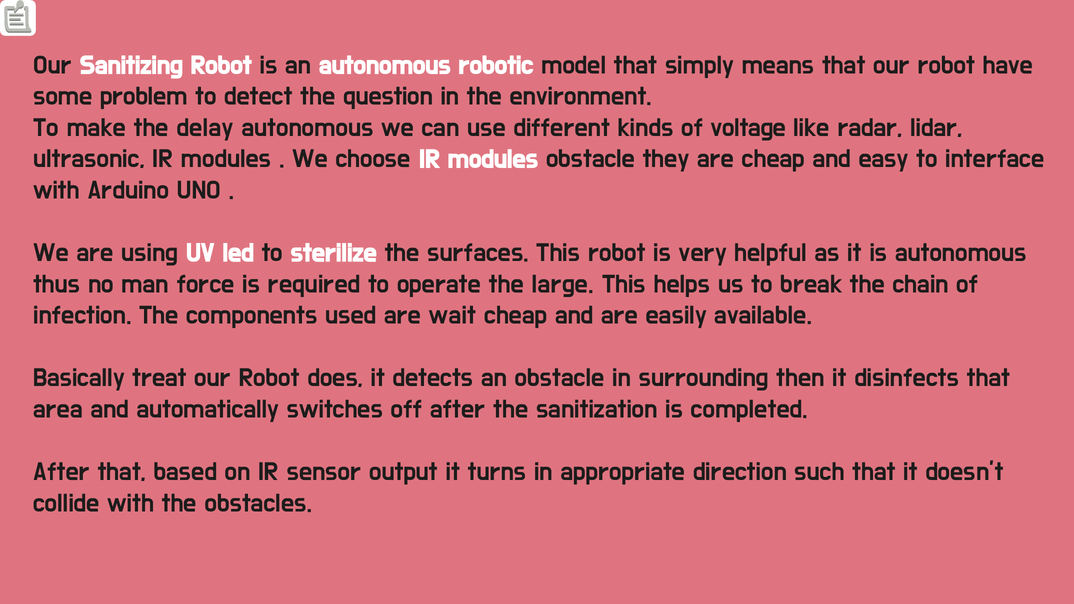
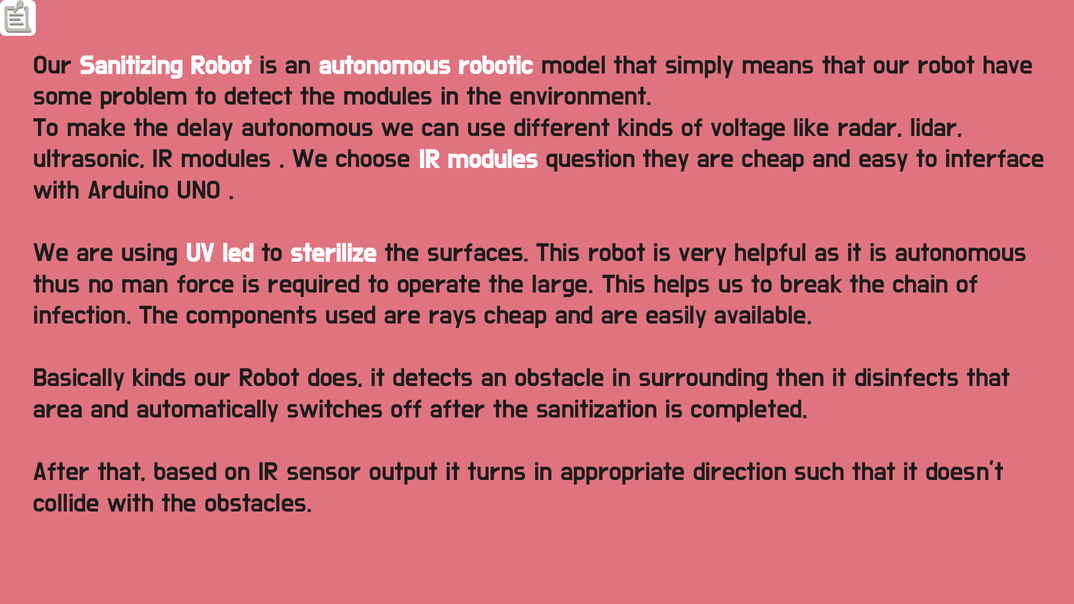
the question: question -> modules (388, 96)
modules obstacle: obstacle -> question (591, 159)
wait: wait -> rays (453, 315)
Basically treat: treat -> kinds (160, 378)
